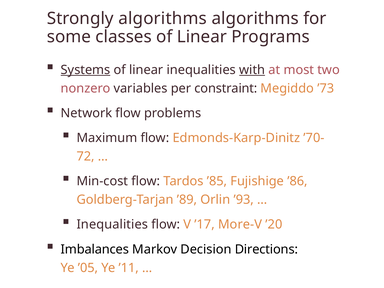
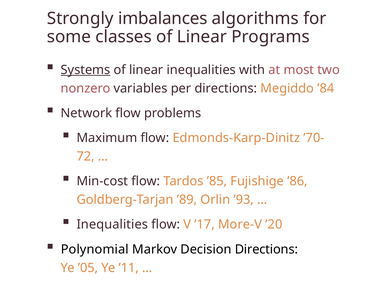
Strongly algorithms: algorithms -> imbalances (163, 19)
with underline: present -> none (252, 70)
per constraint: constraint -> directions (226, 88)
’73: ’73 -> ’84 (326, 88)
Imbalances: Imbalances -> Polynomial (95, 249)
